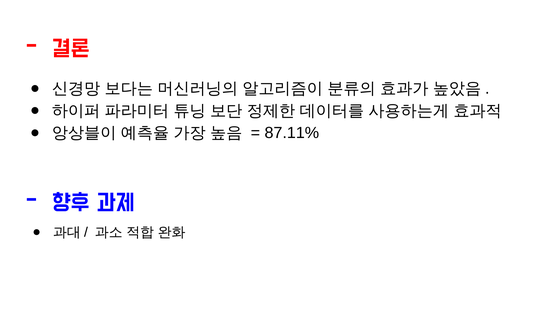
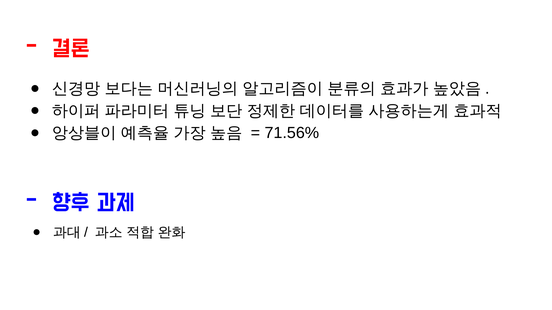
87.11%: 87.11% -> 71.56% (292, 133)
